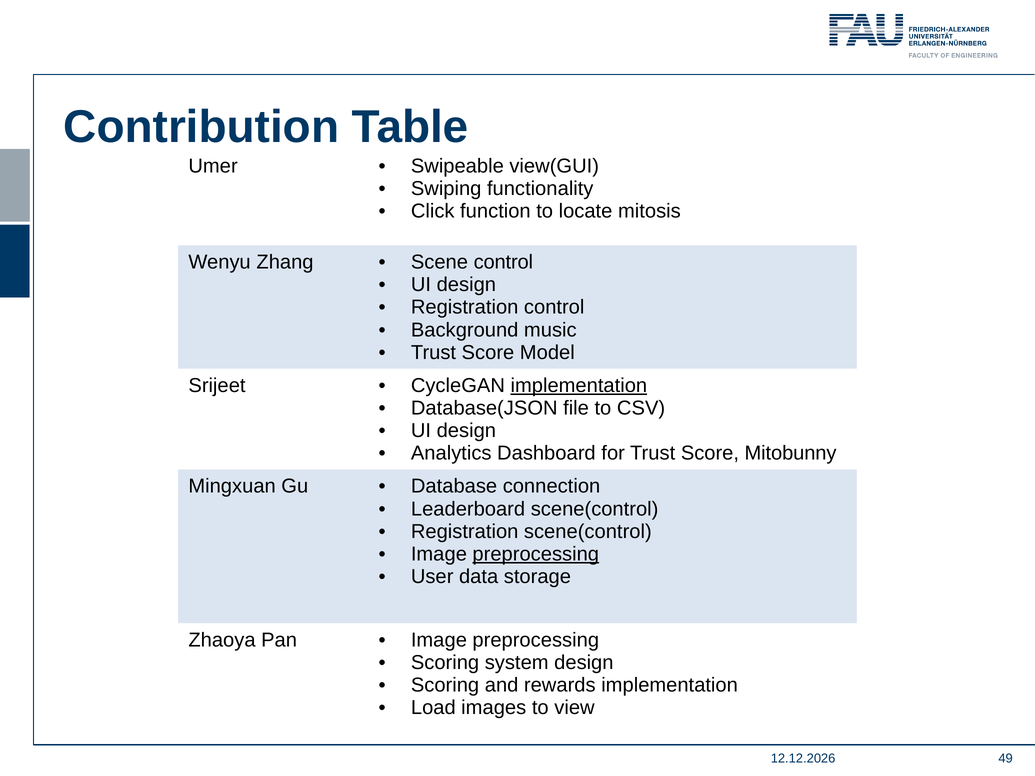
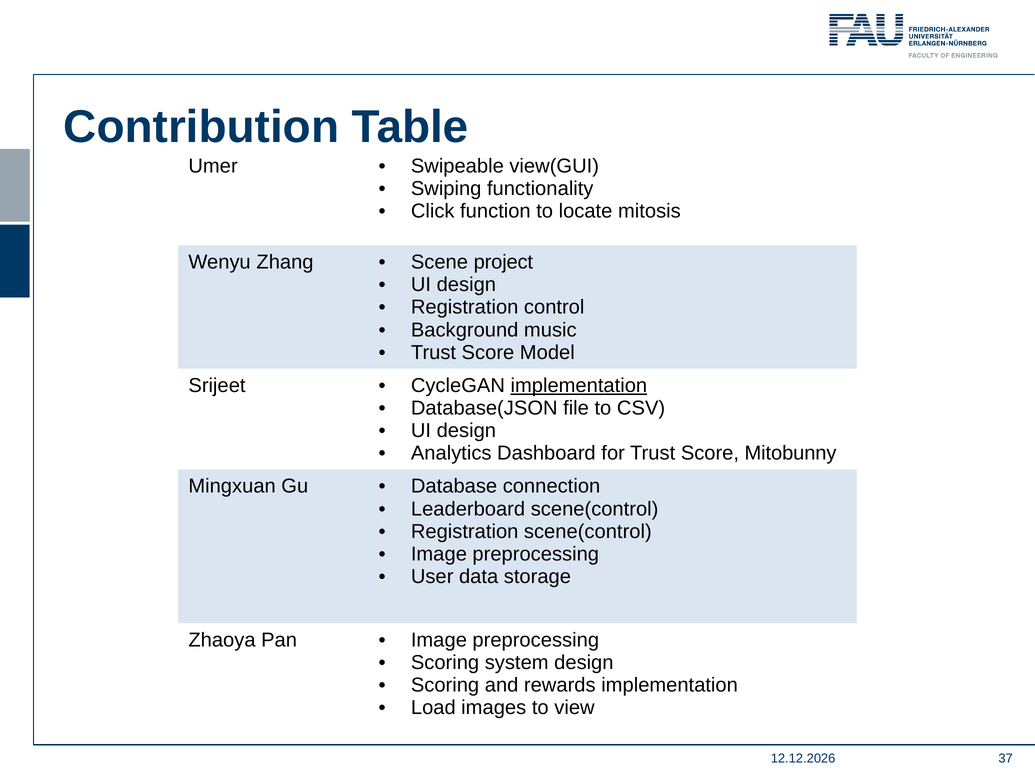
Scene control: control -> project (503, 262)
preprocessing underline: present -> none (536, 554)
49: 49 -> 37 (1006, 759)
